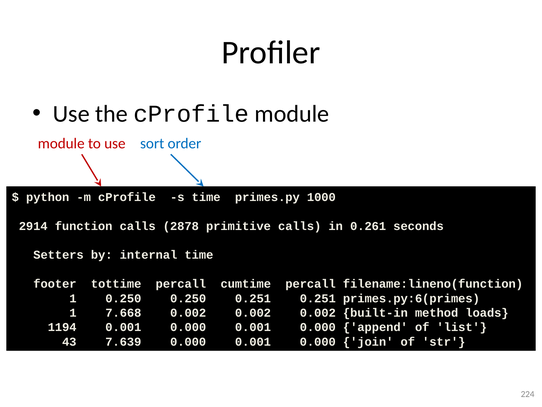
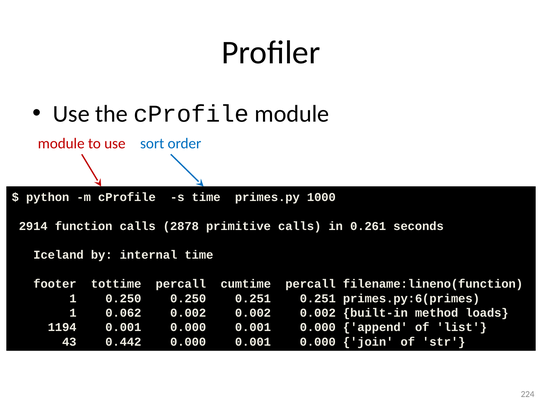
Setters: Setters -> Iceland (59, 255)
7.668: 7.668 -> 0.062 (123, 312)
7.639: 7.639 -> 0.442 (123, 341)
